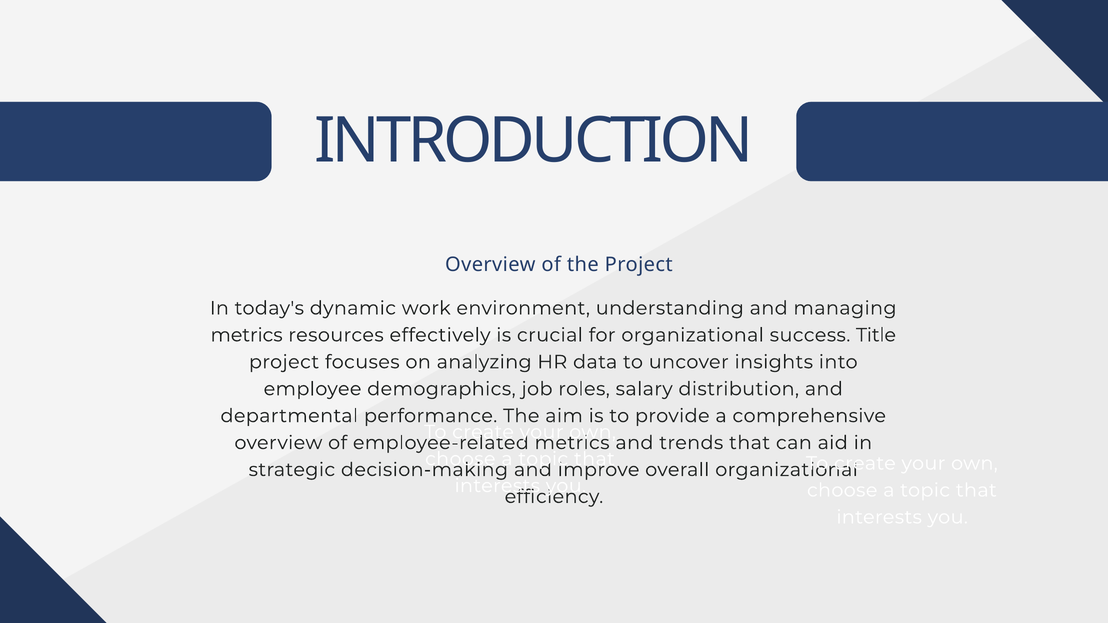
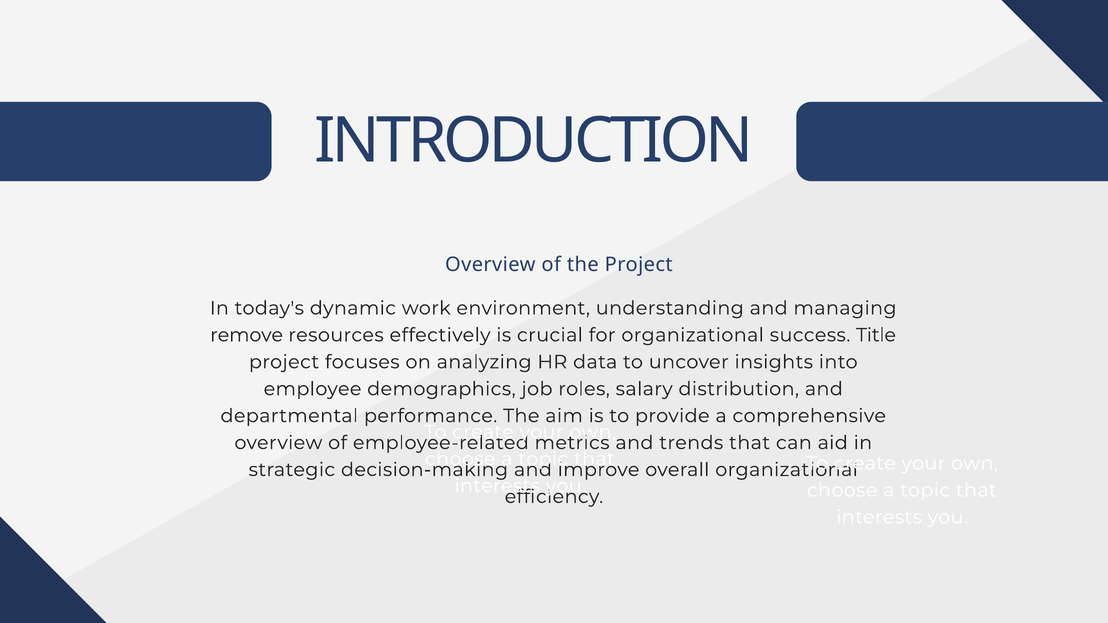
metrics: metrics -> remove (247, 335)
